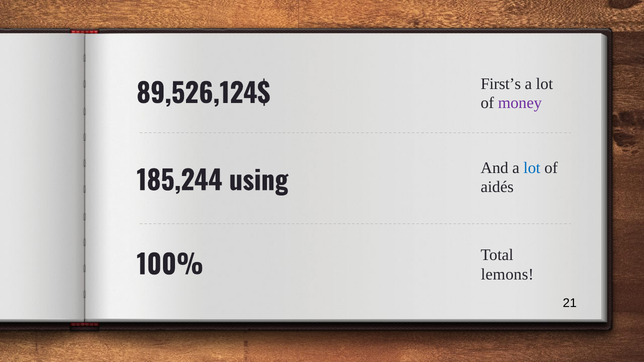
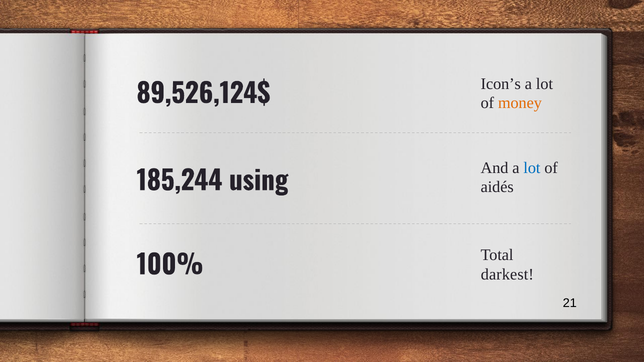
First’s: First’s -> Icon’s (501, 84)
money colour: purple -> orange (520, 103)
lemons: lemons -> darkest (507, 275)
